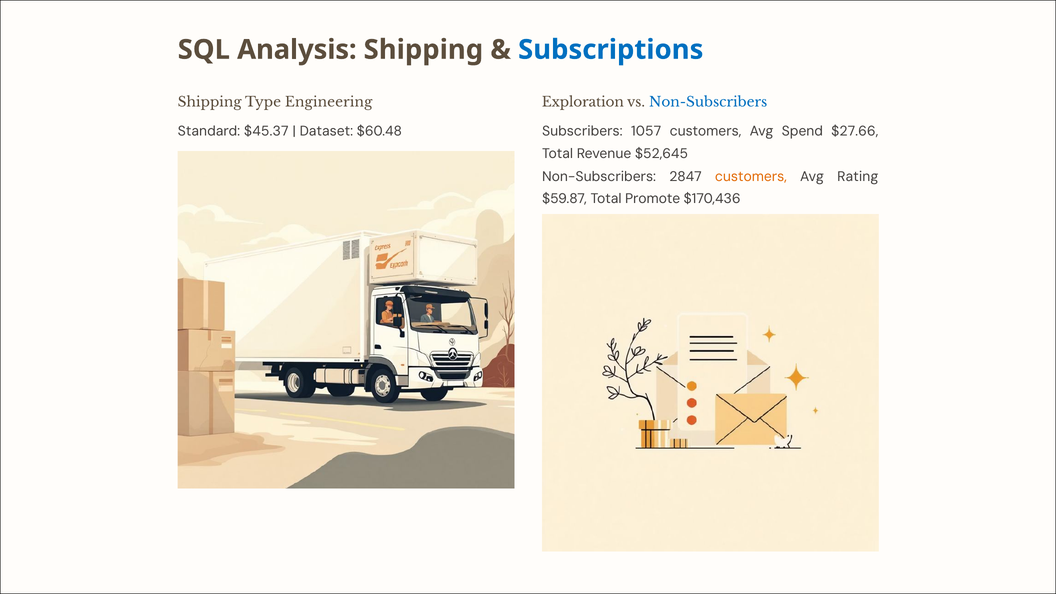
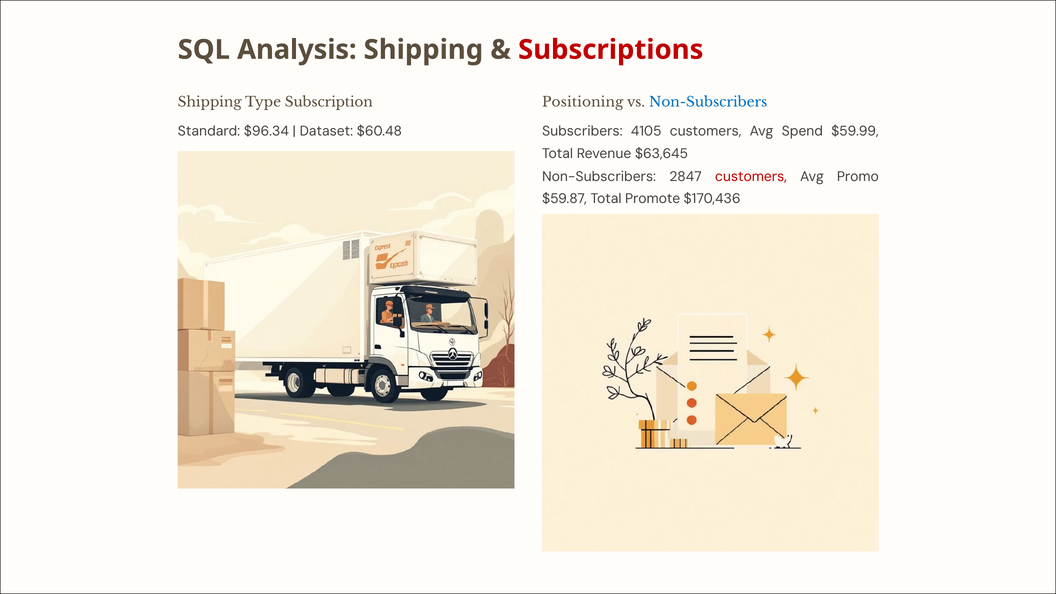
Subscriptions colour: blue -> red (611, 50)
Engineering: Engineering -> Subscription (329, 102)
Exploration: Exploration -> Positioning (583, 102)
$45.37: $45.37 -> $96.34 (266, 131)
1057: 1057 -> 4105 (646, 131)
$27.66: $27.66 -> $59.99 (855, 131)
$52,645: $52,645 -> $63,645 (661, 153)
customers colour: orange -> red (751, 177)
Rating: Rating -> Promo (858, 177)
